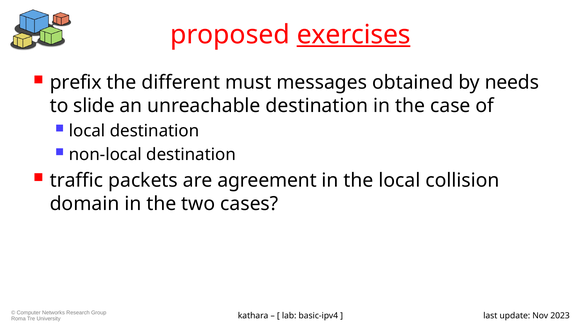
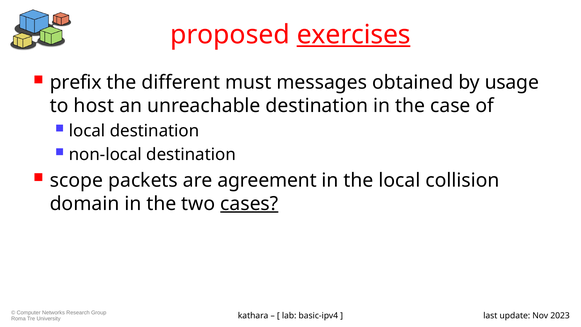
needs: needs -> usage (512, 82)
slide: slide -> host (94, 106)
traffic: traffic -> scope (76, 180)
cases underline: none -> present (249, 204)
